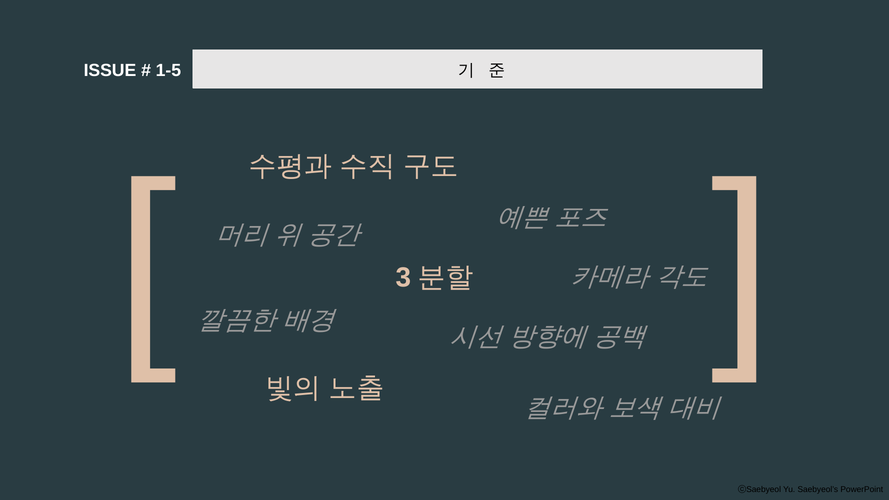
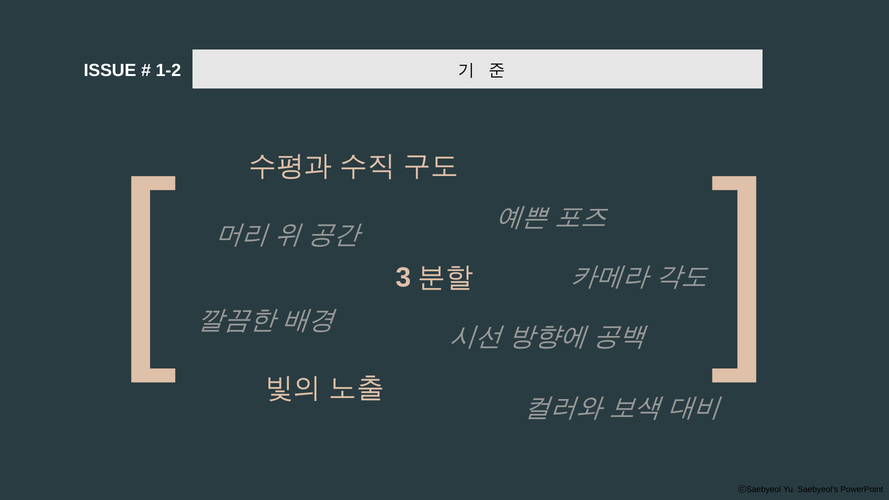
1-5: 1-5 -> 1-2 (168, 71)
